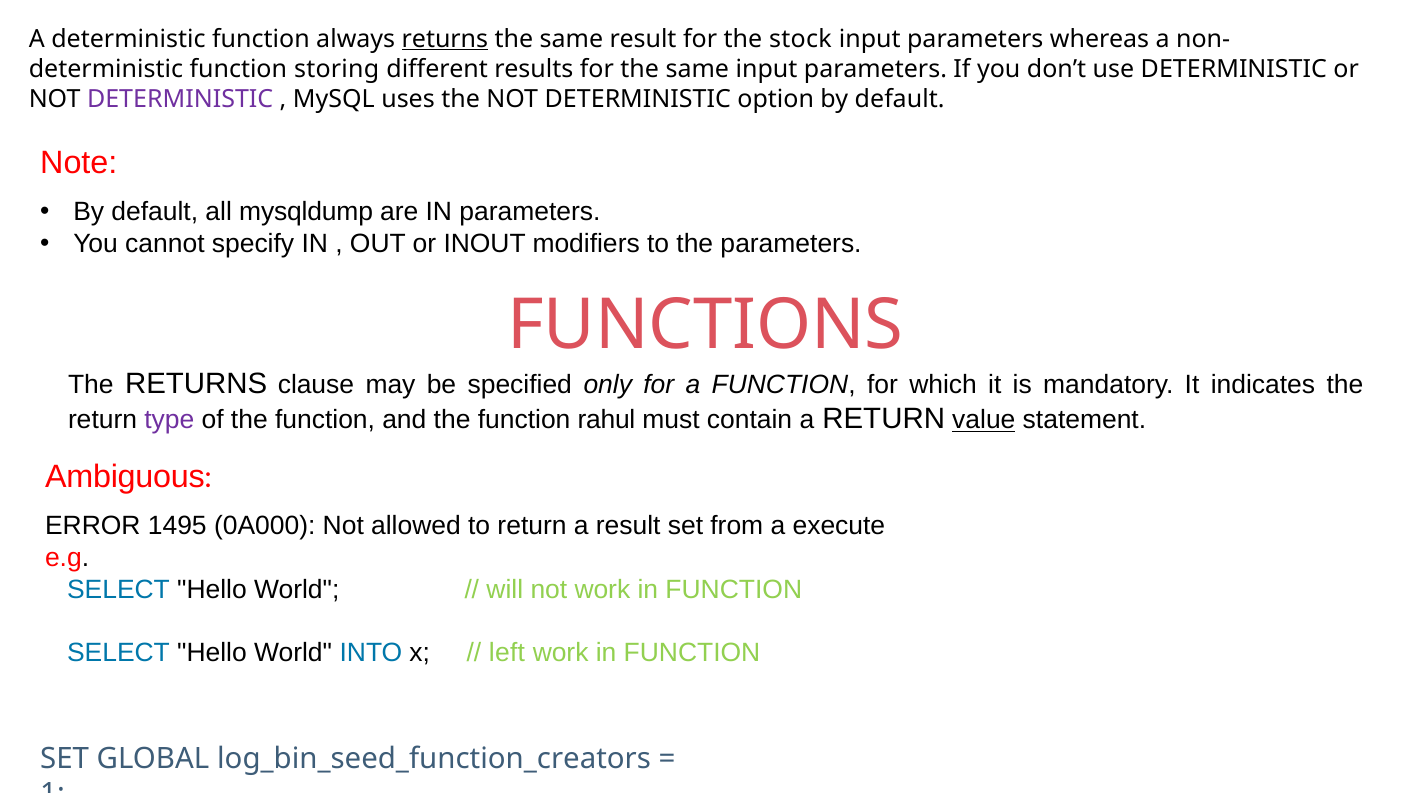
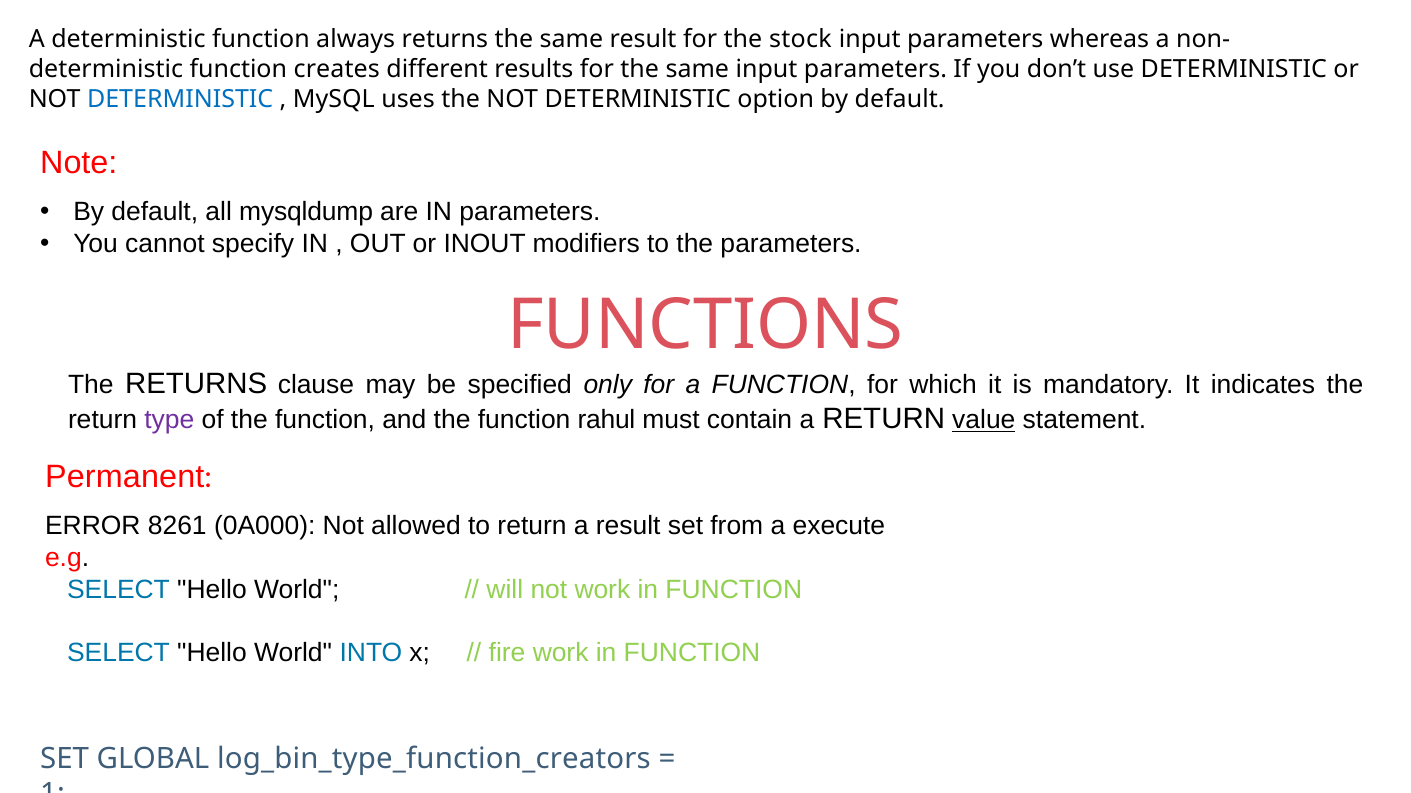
returns underline: present -> none (445, 39)
storing: storing -> creates (337, 69)
DETERMINISTIC colour: purple -> blue (180, 99)
Ambiguous: Ambiguous -> Permanent (125, 478)
1495: 1495 -> 8261 (177, 526)
left: left -> fire (507, 653)
log_bin_seed_function_creators: log_bin_seed_function_creators -> log_bin_type_function_creators (434, 759)
